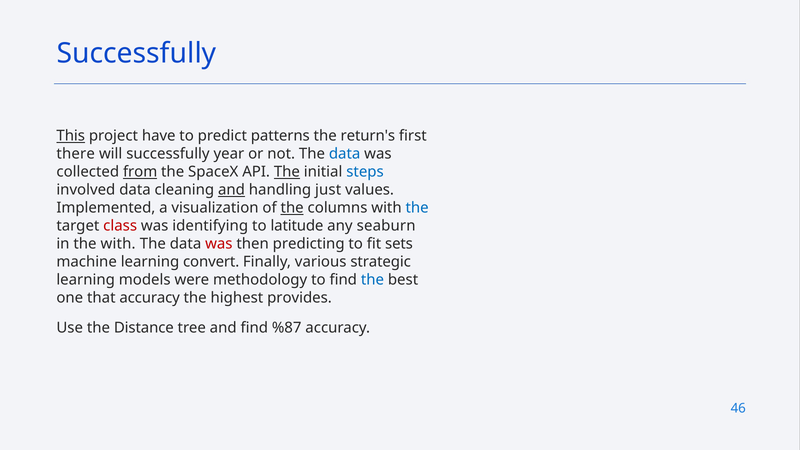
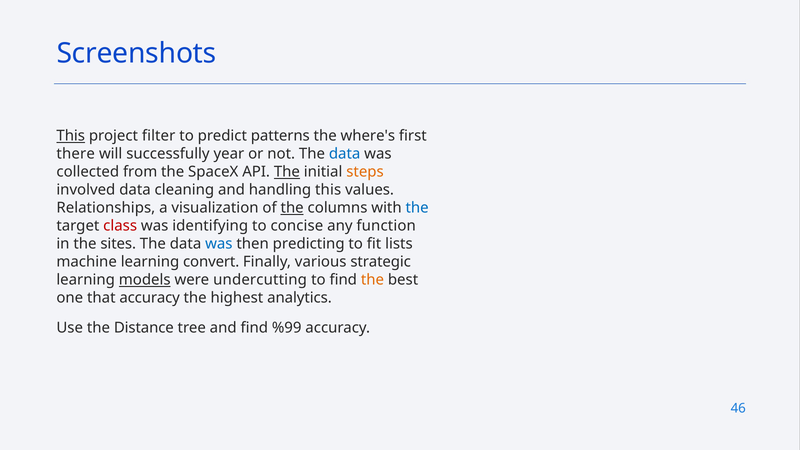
Successfully: Successfully -> Screenshots (137, 53)
have: have -> filter (159, 136)
return's: return's -> where's (368, 136)
from underline: present -> none (140, 172)
steps colour: blue -> orange (365, 172)
and underline: present -> none (232, 190)
handling just: just -> this (328, 190)
Implemented: Implemented -> Relationships (106, 208)
latitude: latitude -> concise (297, 226)
seaburn: seaburn -> function (386, 226)
the with: with -> sites (118, 244)
was colour: red -> blue (219, 244)
sets: sets -> lists (399, 244)
models underline: none -> present (145, 280)
methodology: methodology -> undercutting (260, 280)
the colour: blue -> orange (372, 280)
provides: provides -> analytics (300, 298)
%87: %87 -> %99 (287, 328)
